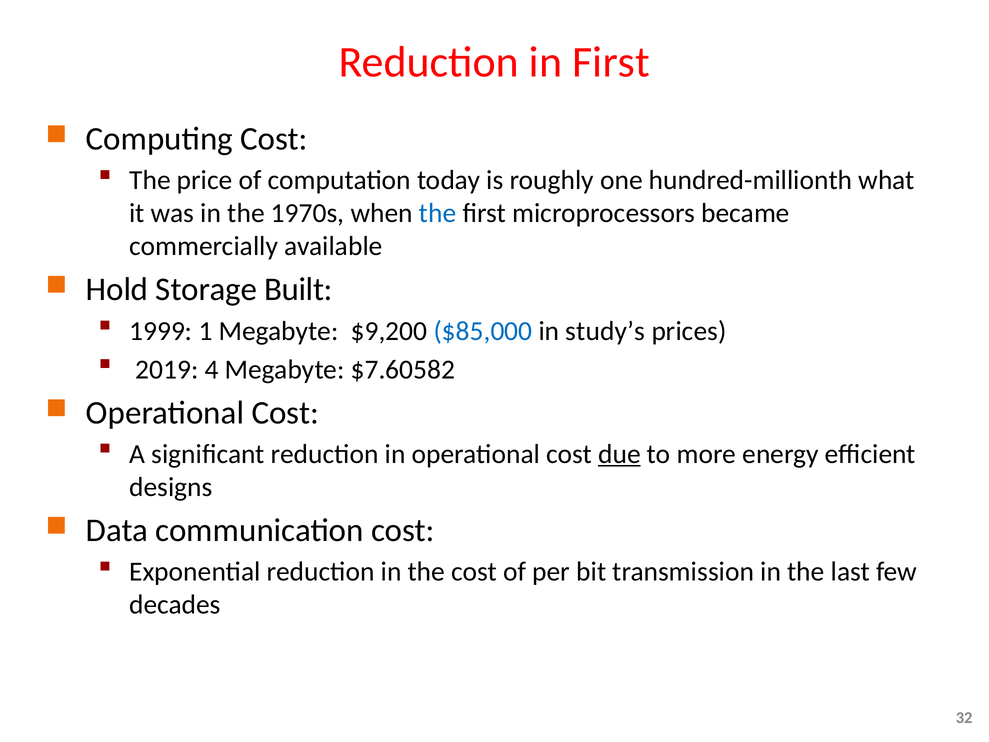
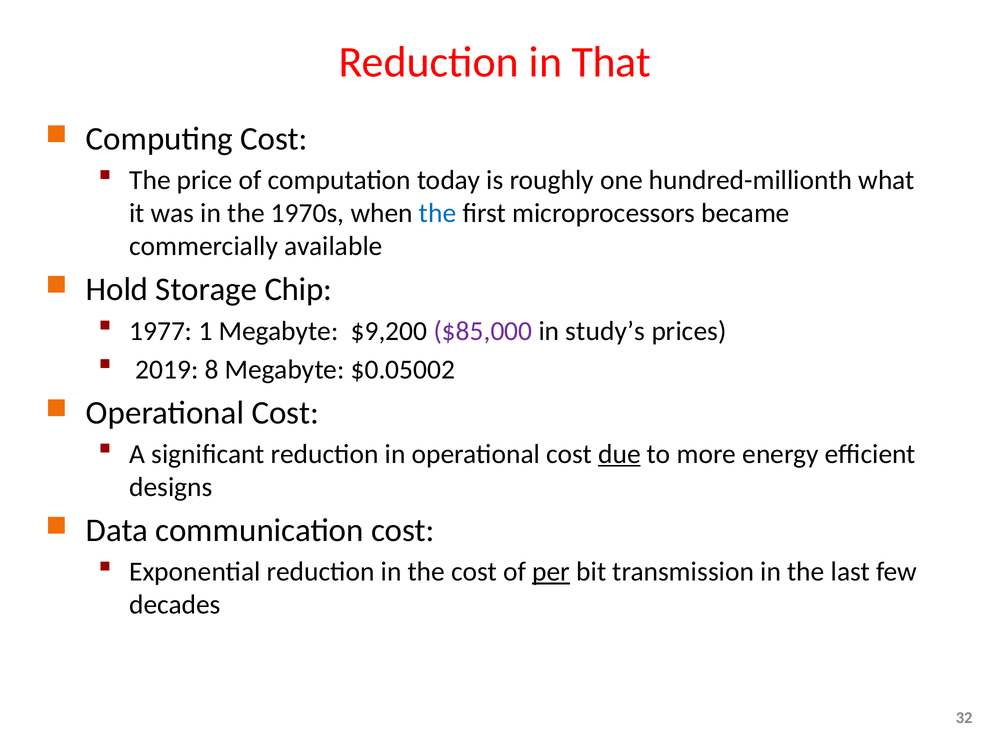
in First: First -> That (611, 62)
Built: Built -> Chip (298, 289)
1999: 1999 -> 1977 (161, 331)
$85,000 colour: blue -> purple (483, 331)
4: 4 -> 8 (212, 369)
$7.60582: $7.60582 -> $0.05002 (403, 369)
per underline: none -> present (551, 572)
